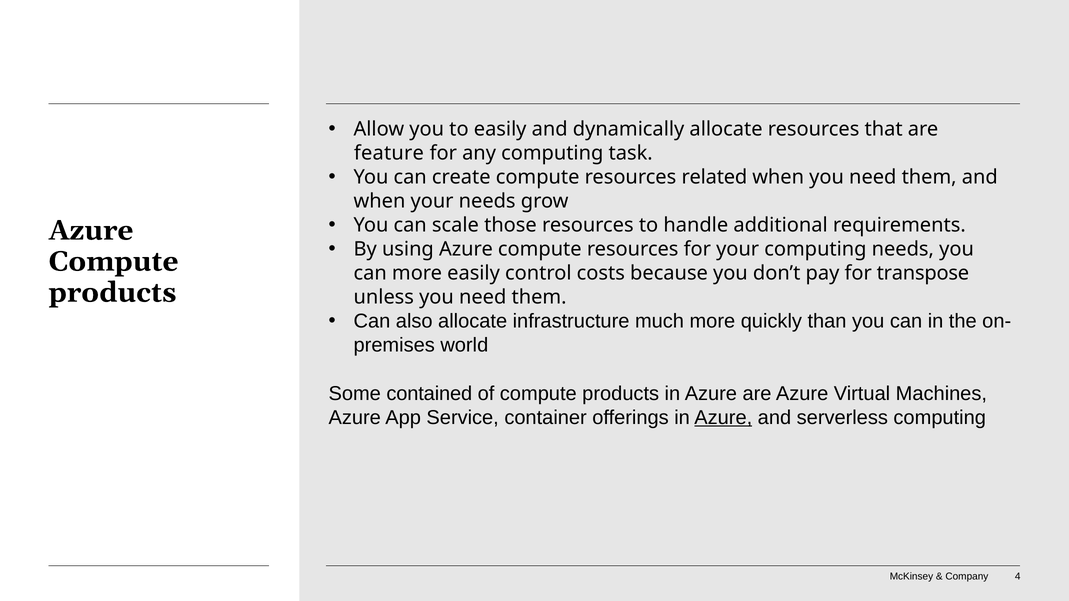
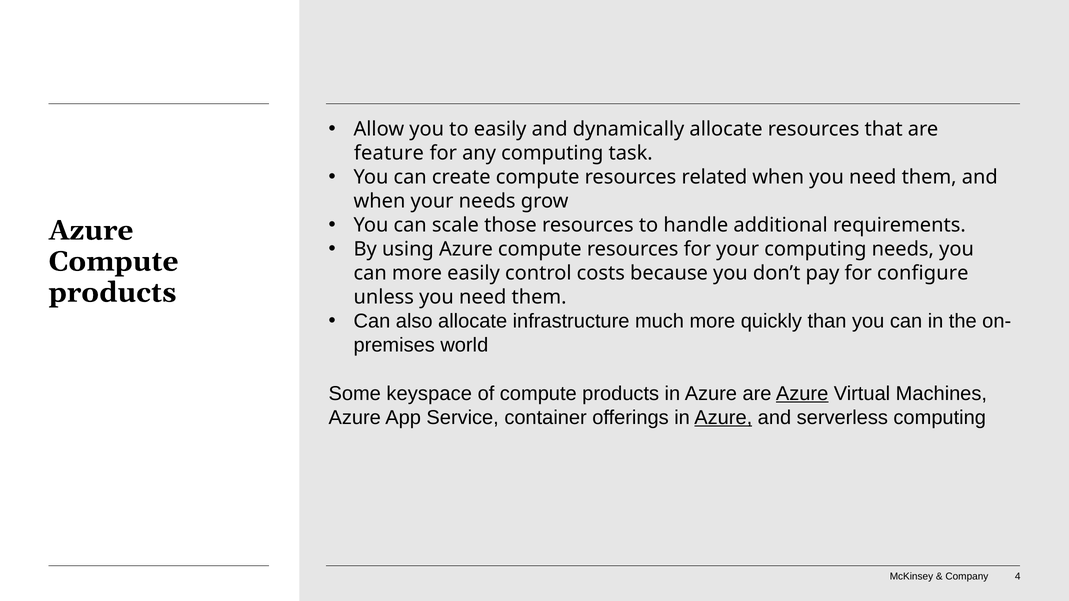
transpose: transpose -> configure (923, 273)
contained: contained -> keyspace (429, 394)
Azure underline: none -> present (802, 394)
